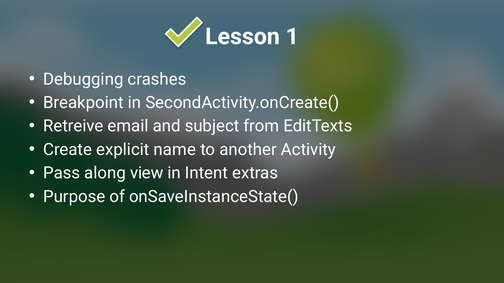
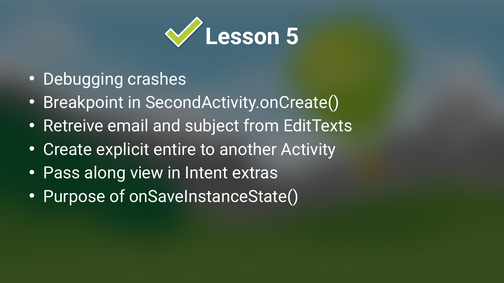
1: 1 -> 5 (292, 37)
name: name -> entire (175, 150)
